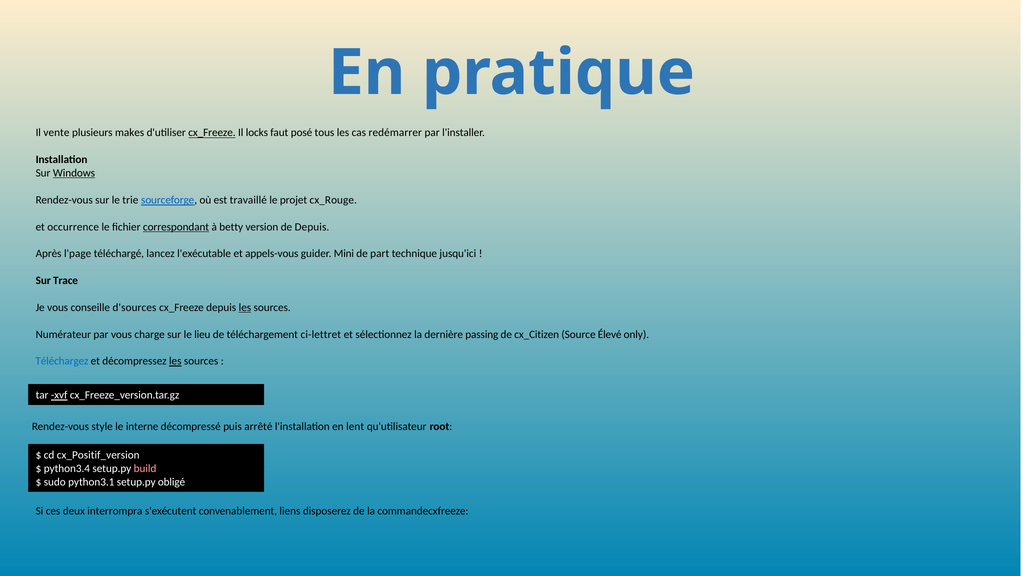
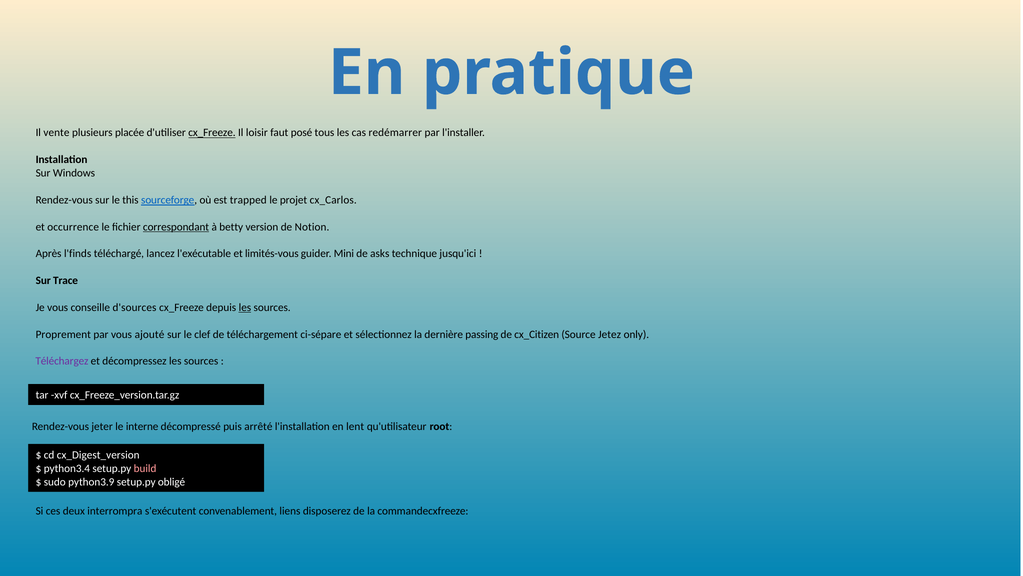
makes: makes -> placée (130, 133)
locks: locks -> loisir (257, 133)
Windows underline: present -> none (74, 173)
trie: trie -> this (130, 200)
travaillé: travaillé -> trapped (248, 200)
cx_Rouge: cx_Rouge -> cx_Carlos (333, 200)
de Depuis: Depuis -> Notion (312, 227)
l'page: l'page -> l'finds (78, 254)
appels-vous: appels-vous -> limités-vous (272, 254)
part: part -> asks (380, 254)
Numérateur: Numérateur -> Proprement (63, 334)
charge: charge -> ajouté (150, 334)
lieu: lieu -> clef (202, 334)
ci-lettret: ci-lettret -> ci-sépare (321, 334)
Élevé: Élevé -> Jetez (610, 334)
Téléchargez colour: blue -> purple (62, 361)
les underline: present -> none (175, 361)
xvf underline: present -> none (59, 395)
style: style -> jeter (102, 426)
cx_Positif_version: cx_Positif_version -> cx_Digest_version (98, 455)
python3.1: python3.1 -> python3.9 (91, 482)
